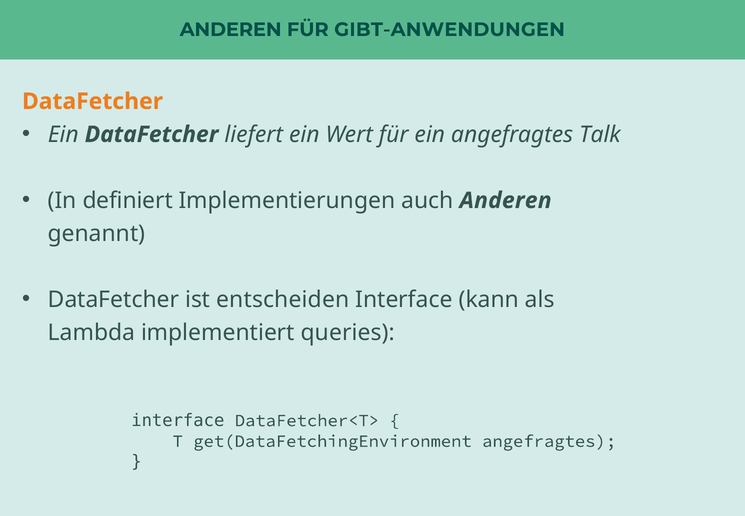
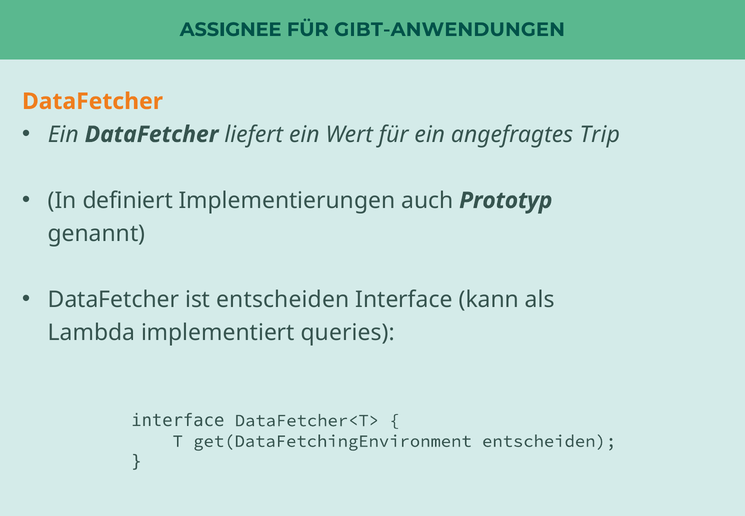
ANDEREN: ANDEREN -> ASSIGNEE (231, 30)
Talk: Talk -> Trip (600, 134)
auch Anderen: Anderen -> Prototyp (506, 200)
get(DataFetchingEnvironment angefragtes: angefragtes -> entscheiden (549, 441)
